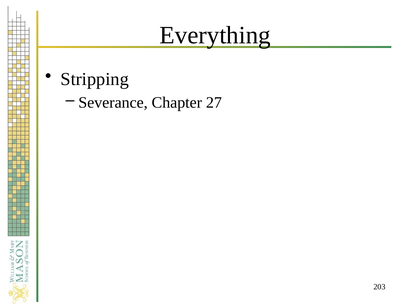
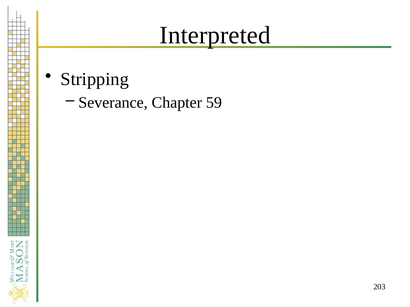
Everything: Everything -> Interpreted (215, 35)
27: 27 -> 59 (214, 103)
